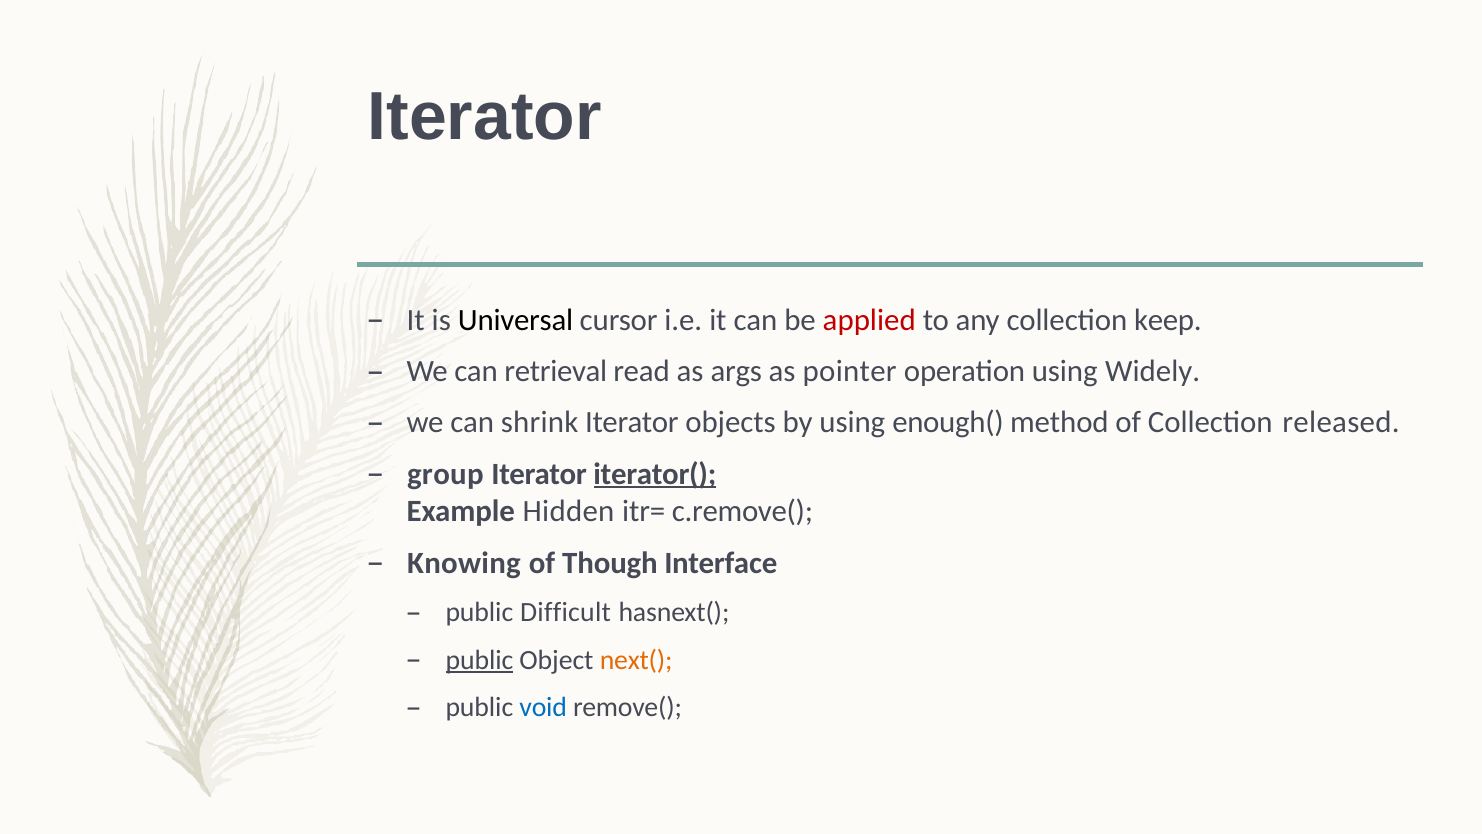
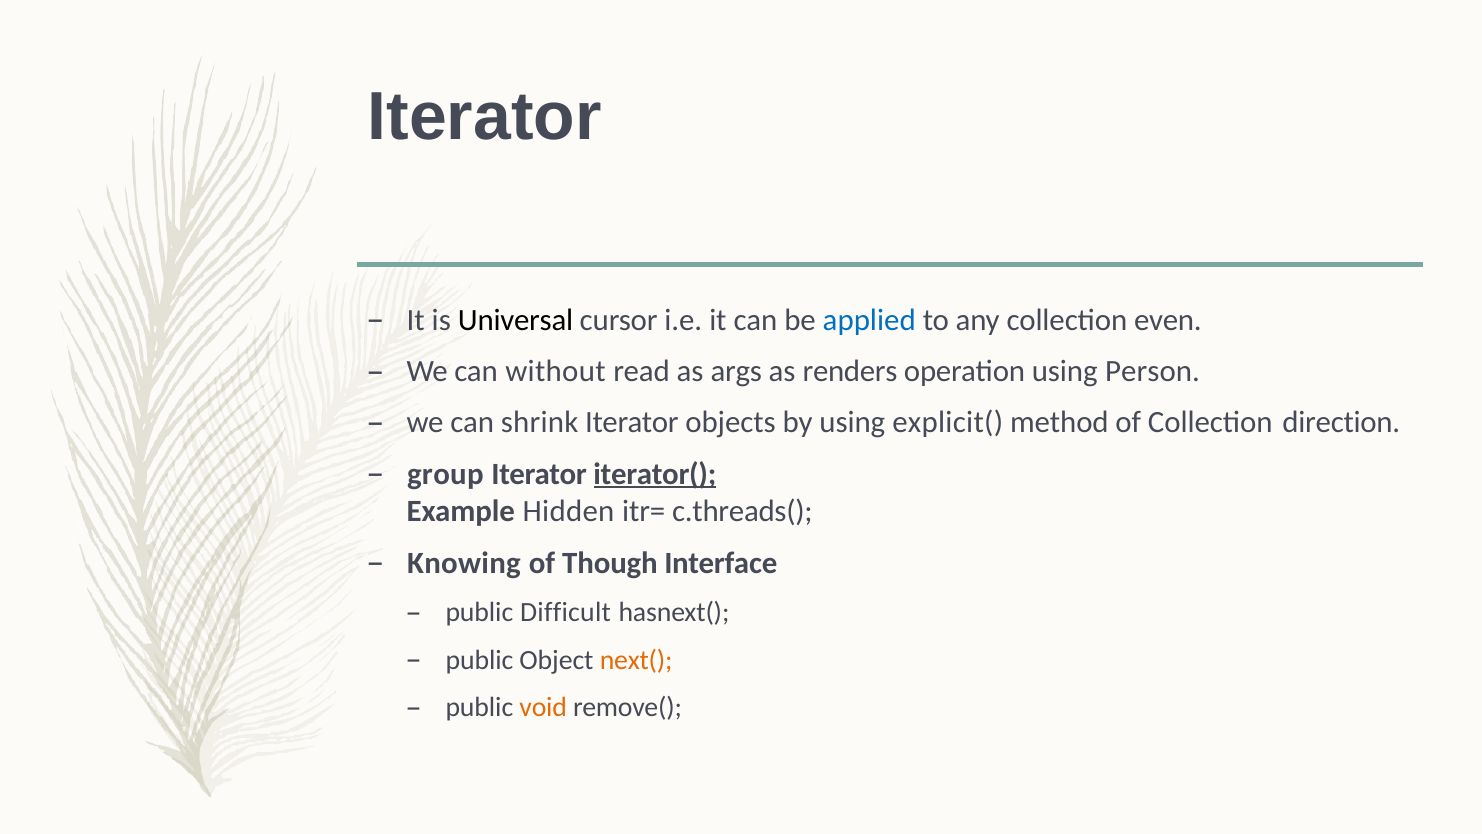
applied colour: red -> blue (869, 320)
keep: keep -> even (1168, 320)
retrieval: retrieval -> without (556, 371)
pointer: pointer -> renders (850, 371)
Widely: Widely -> Person (1153, 371)
enough(: enough( -> explicit( (948, 423)
released: released -> direction (1341, 423)
c.remove(: c.remove( -> c.threads( (742, 511)
public underline: present -> none (479, 660)
void colour: blue -> orange (543, 707)
